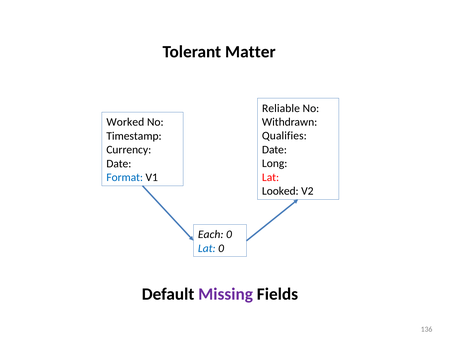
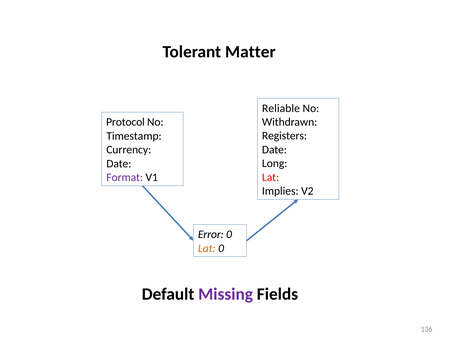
Worked: Worked -> Protocol (125, 122)
Qualifies: Qualifies -> Registers (284, 136)
Format colour: blue -> purple (125, 177)
Looked: Looked -> Implies (280, 191)
Each: Each -> Error (211, 234)
Lat colour: blue -> orange (207, 248)
